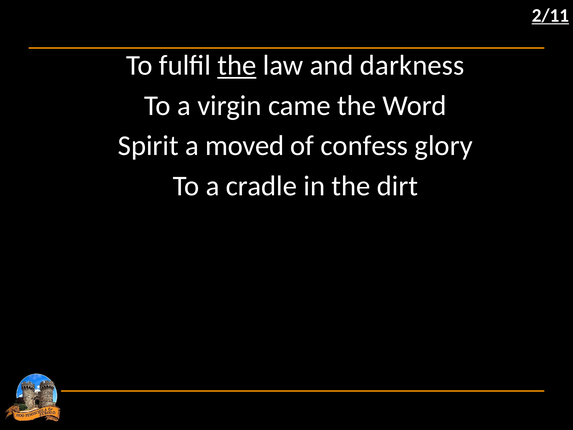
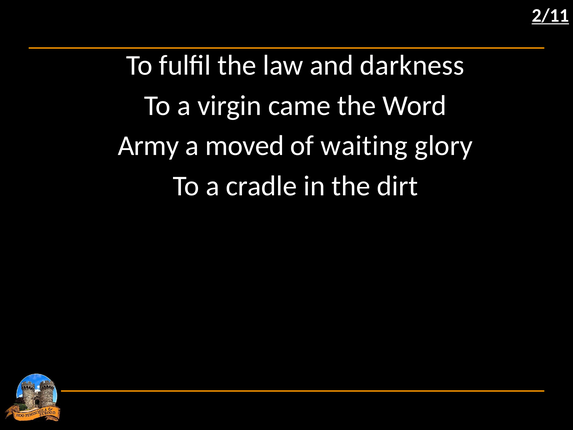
the underline: present -> none (237, 65)
Spirit: Spirit -> Army (148, 146)
confess: confess -> waiting (364, 146)
